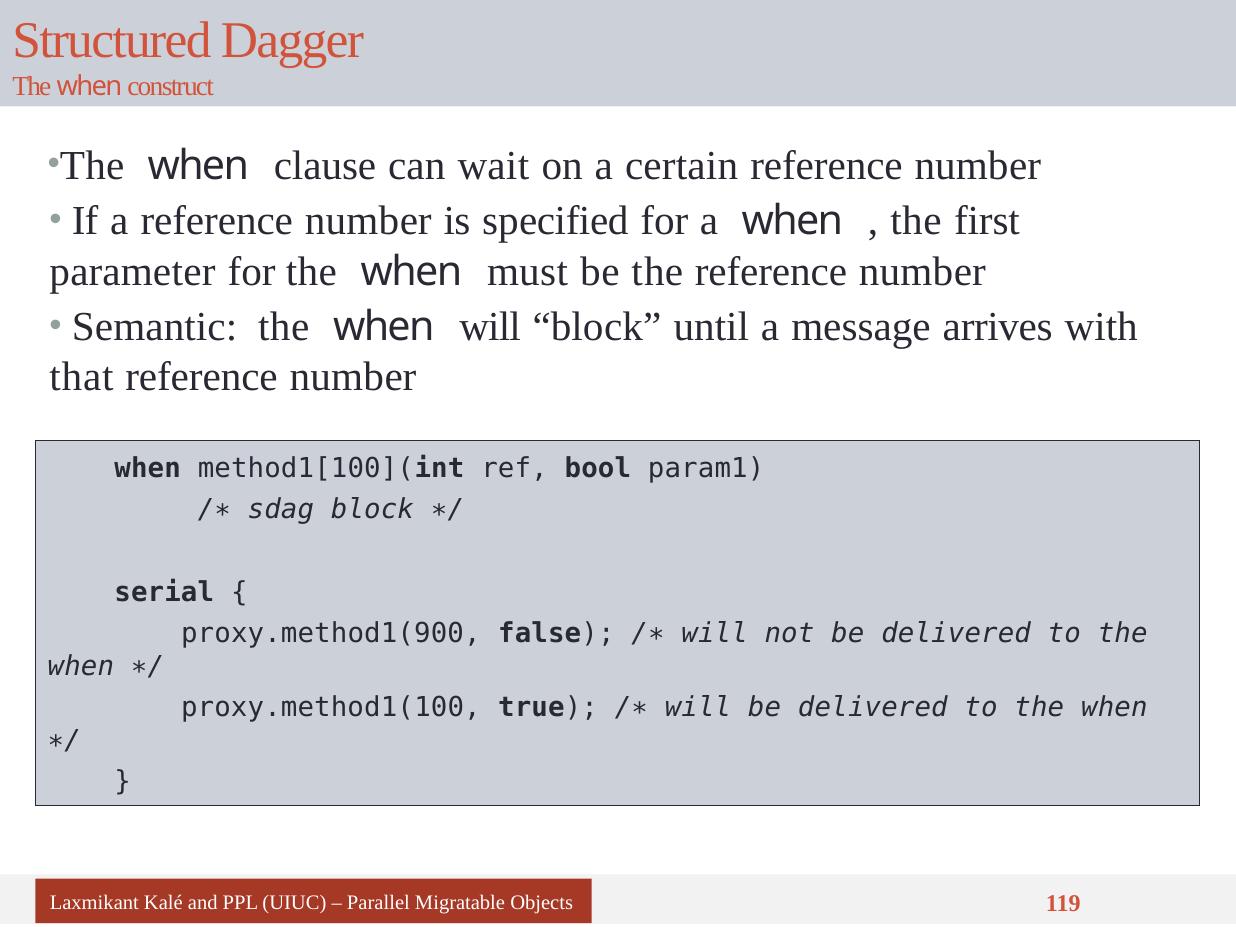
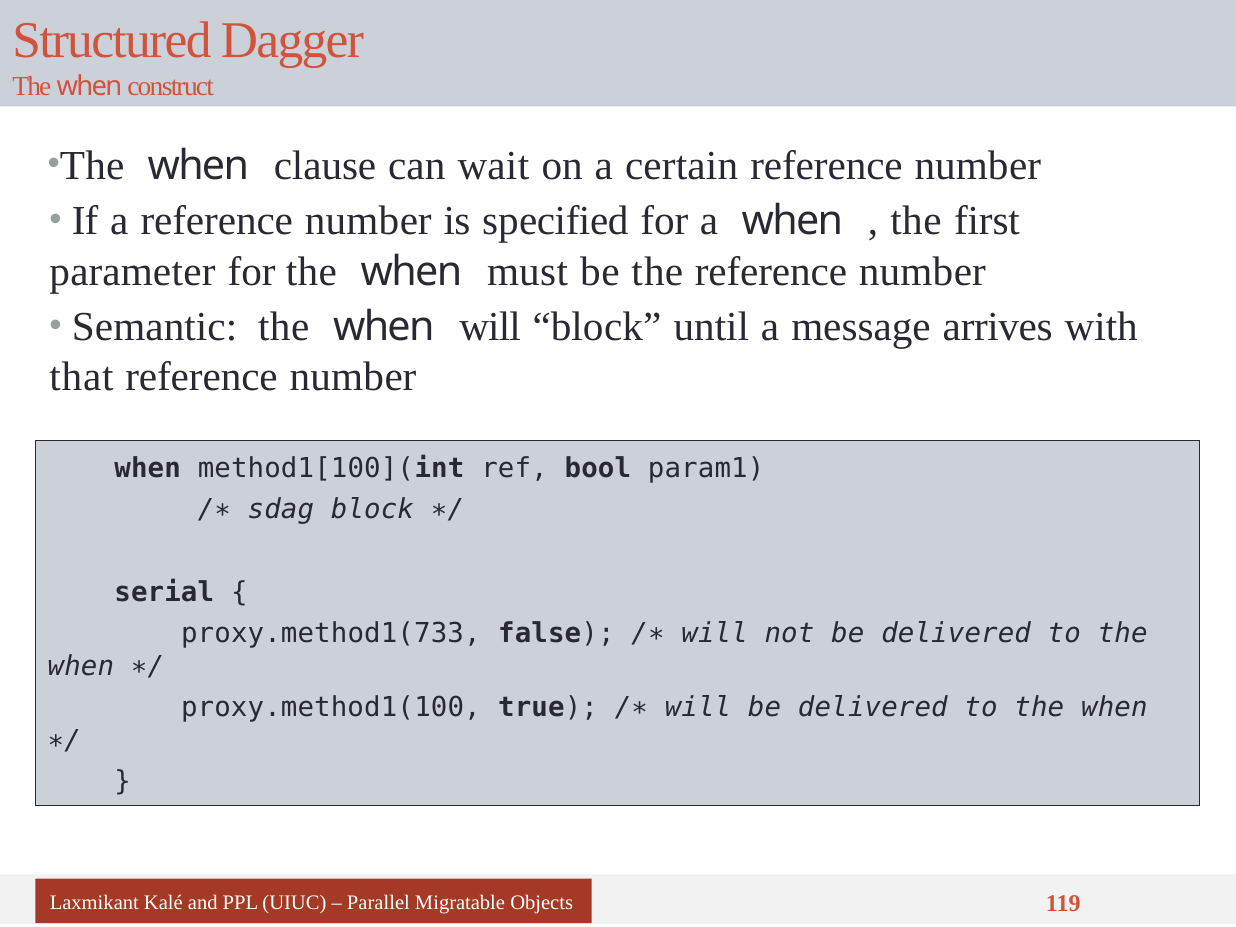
proxy.method1(900: proxy.method1(900 -> proxy.method1(733 (331, 633)
